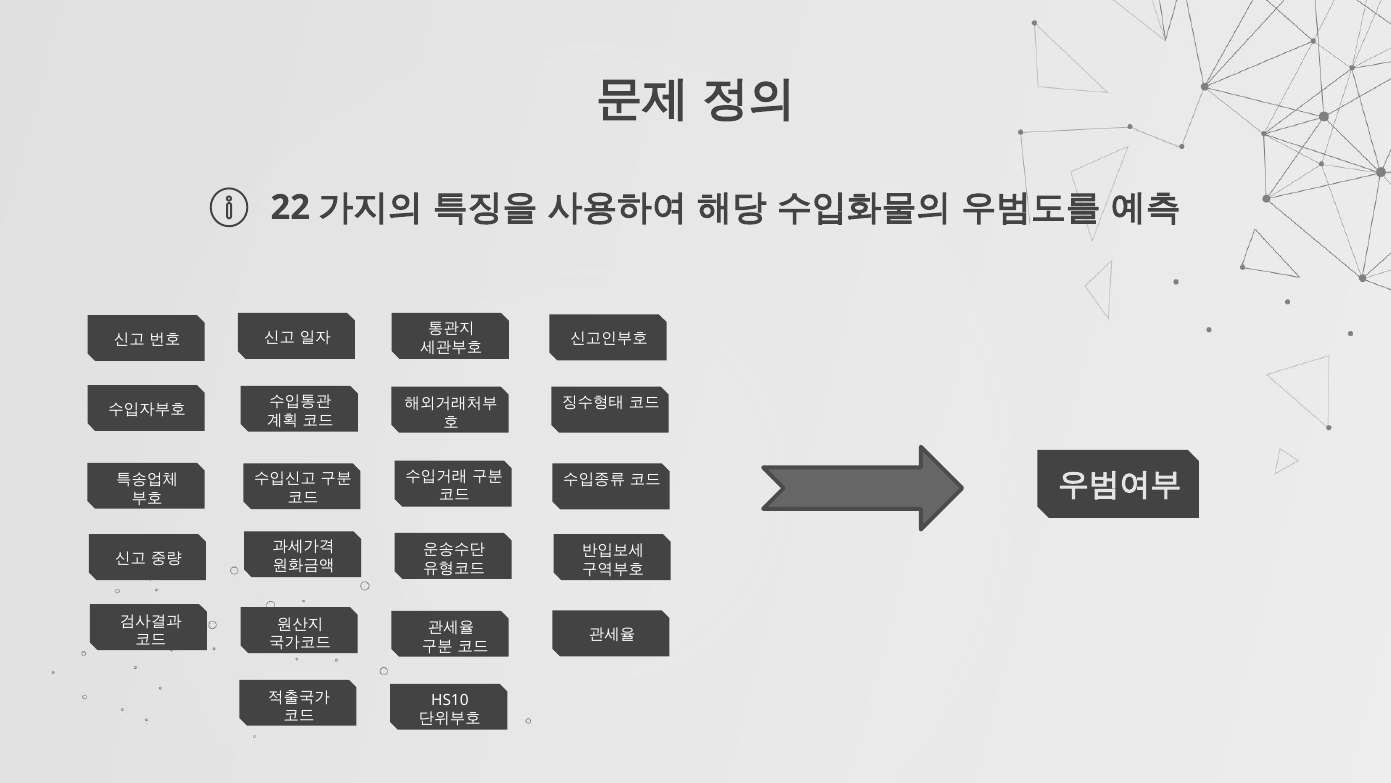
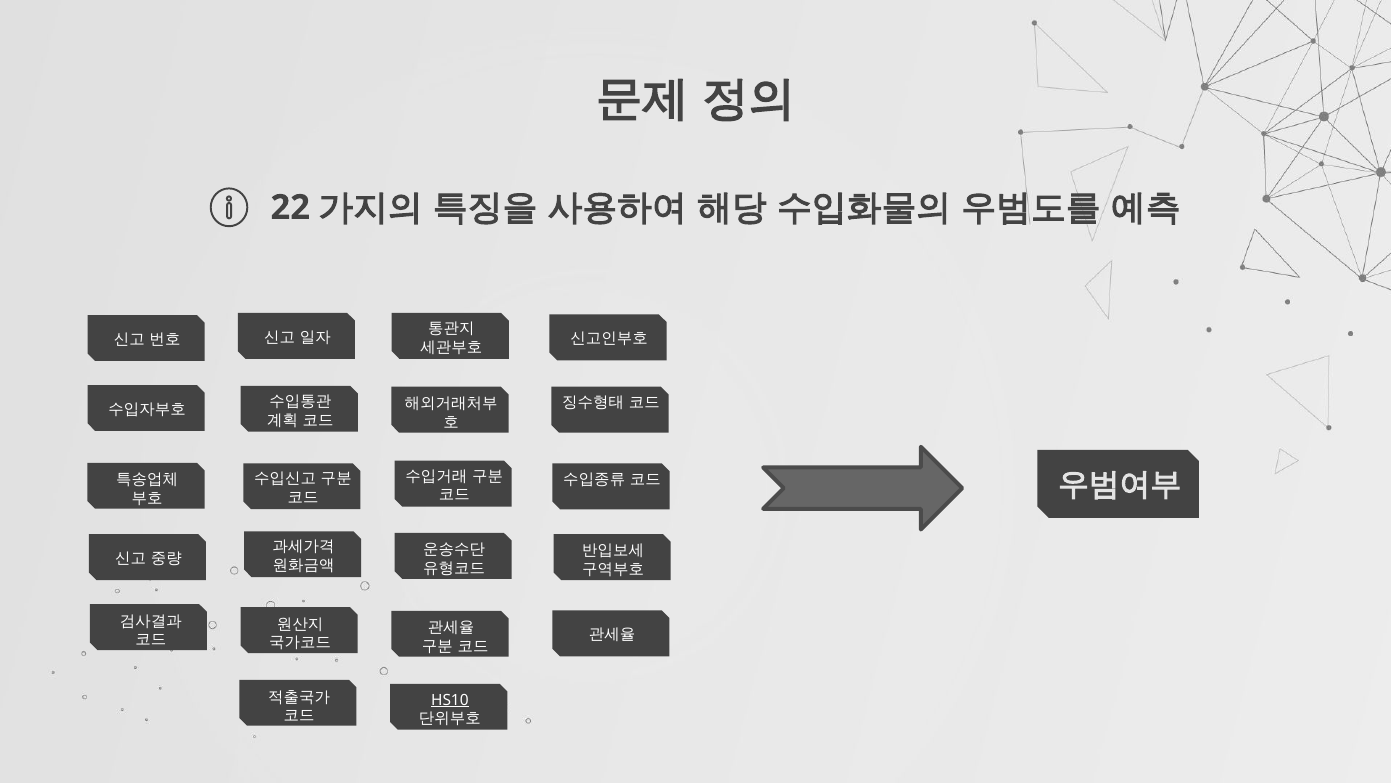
HS10 underline: none -> present (450, 700)
